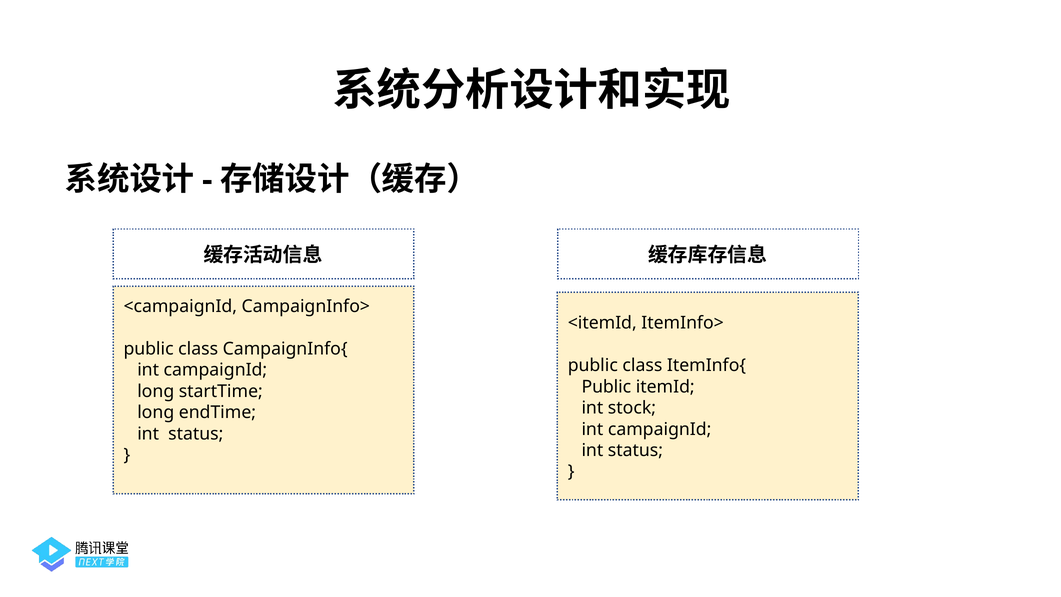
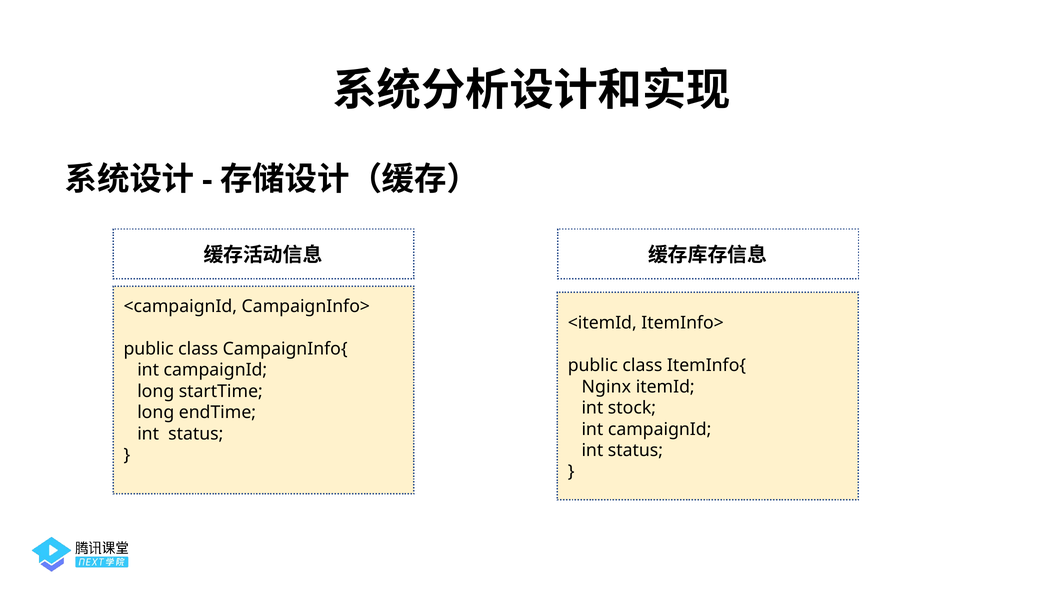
Public: Public -> Nginx (606, 387)
